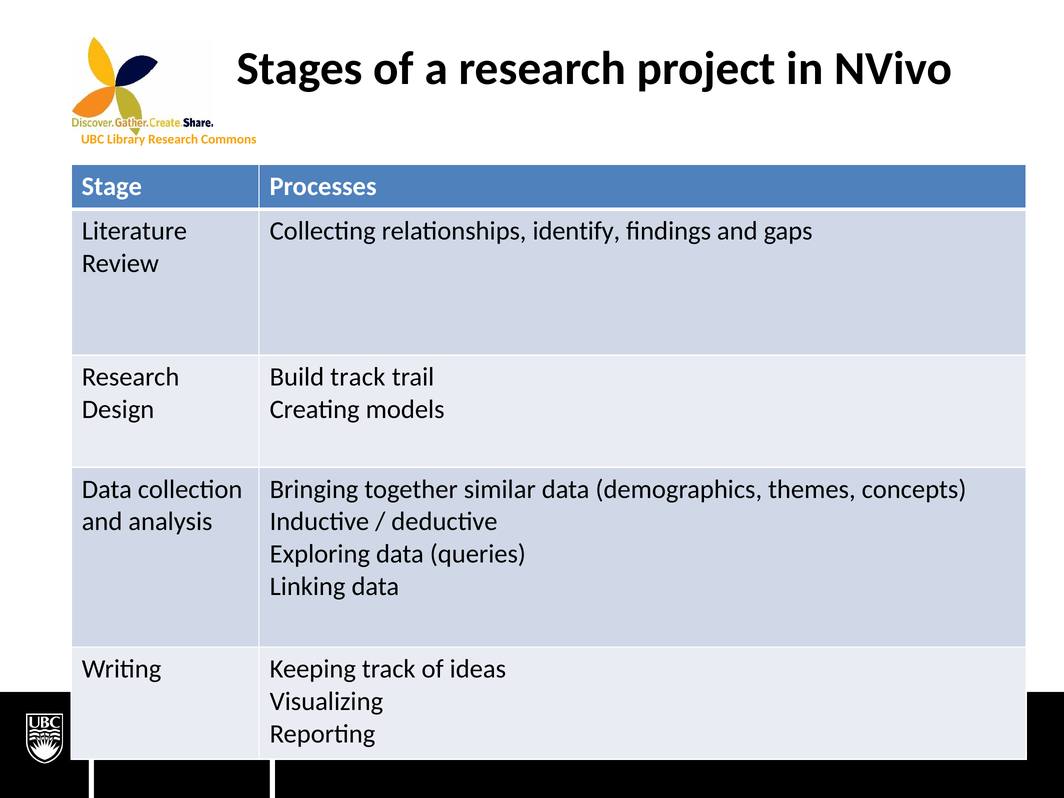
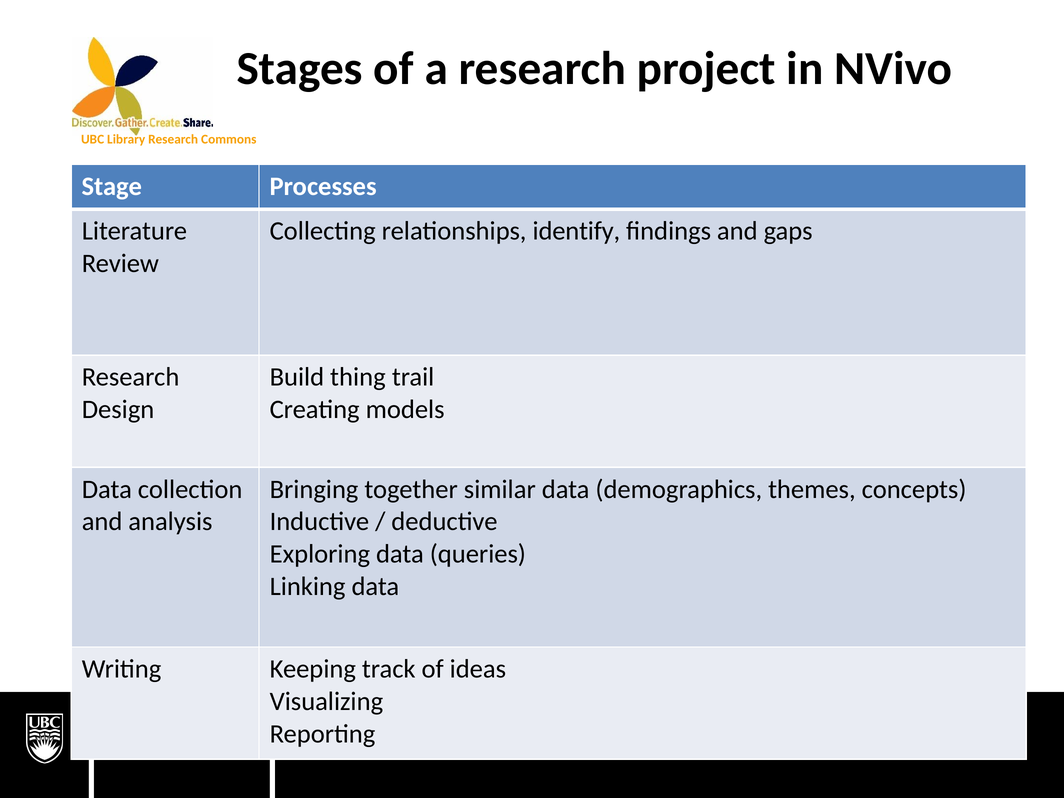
Build track: track -> thing (358, 377)
